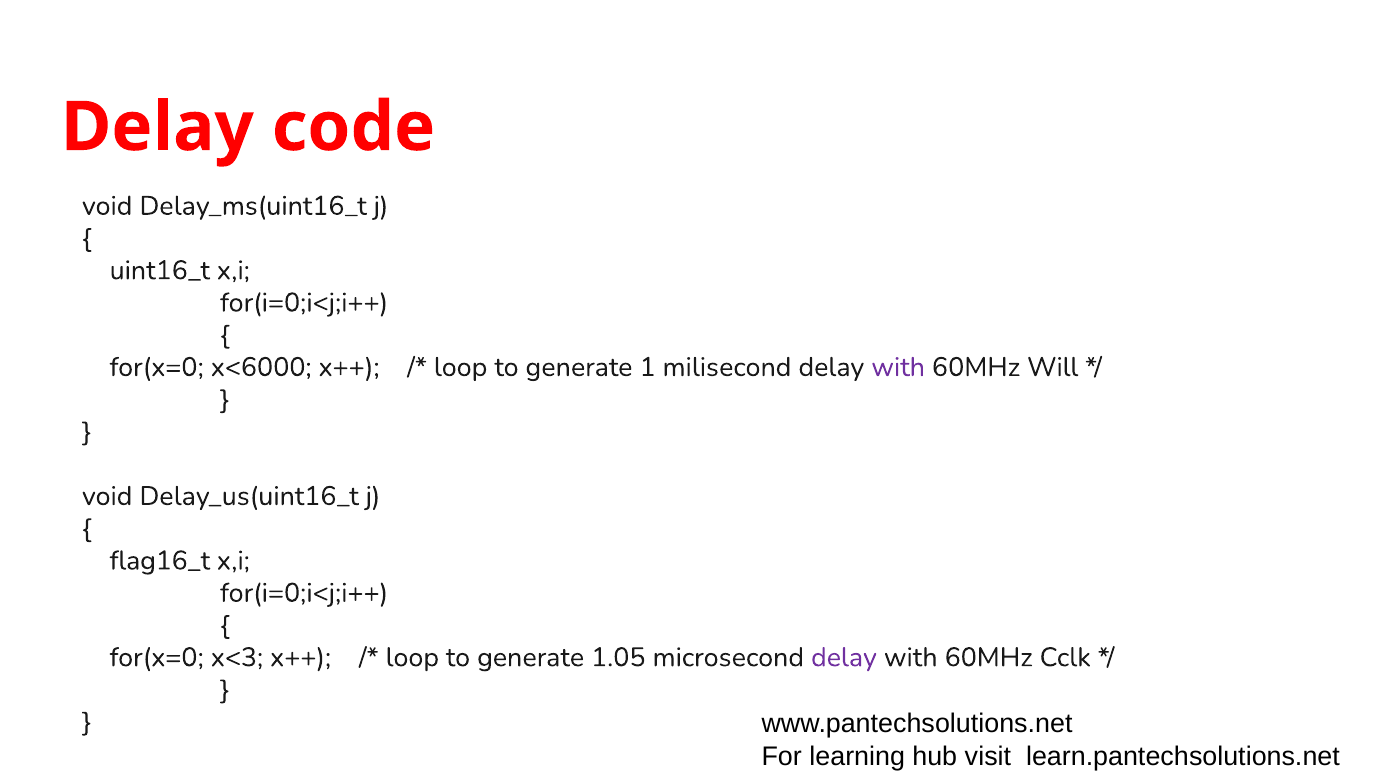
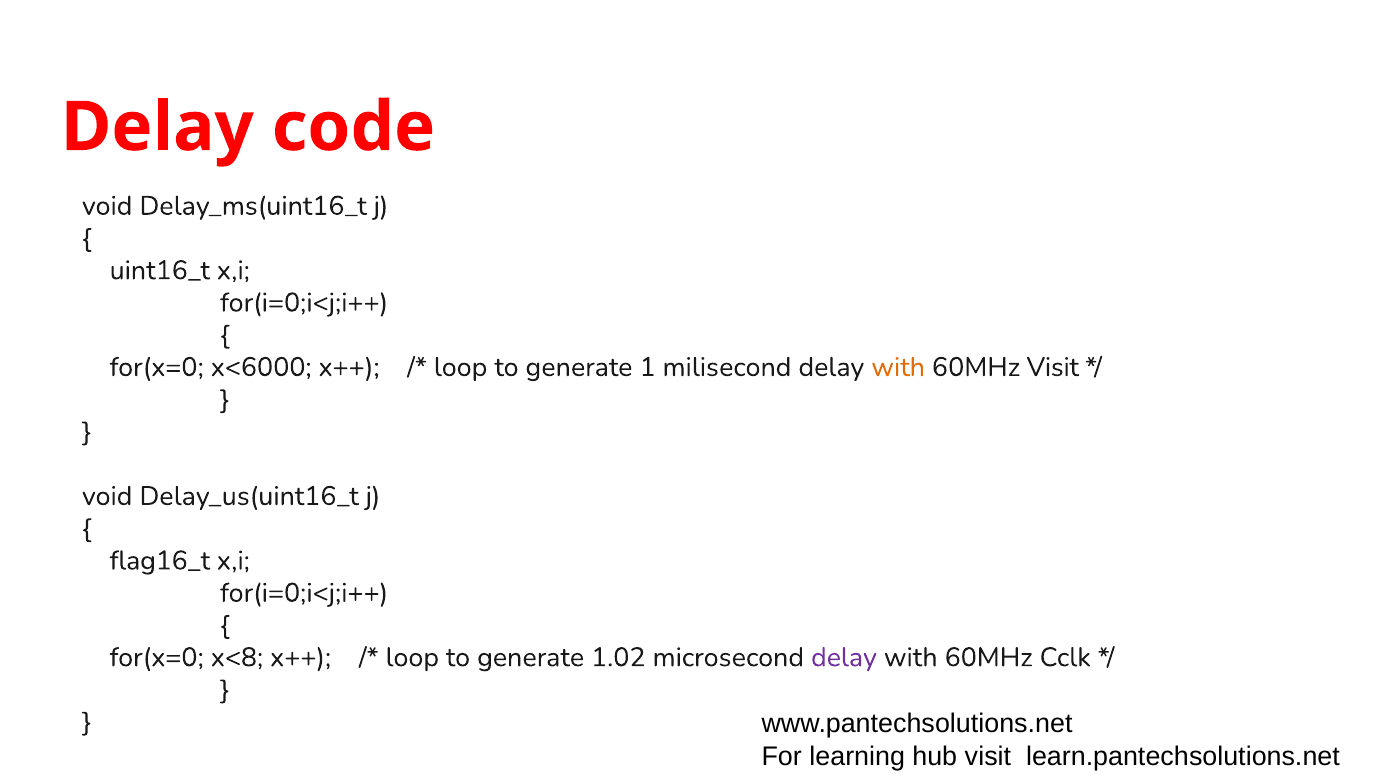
with colour: purple -> orange (898, 367)
60MHz Will: Will -> Visit (1053, 367)
x<3: x<3 -> x<8 (237, 657)
1.05: 1.05 -> 1.02 (618, 657)
